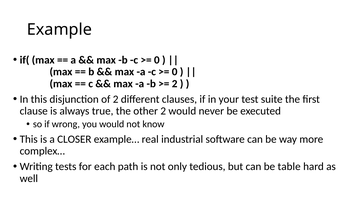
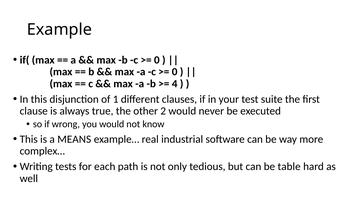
2: 2 -> 4 (175, 84)
of 2: 2 -> 1 (116, 99)
CLOSER: CLOSER -> MEANS (74, 140)
